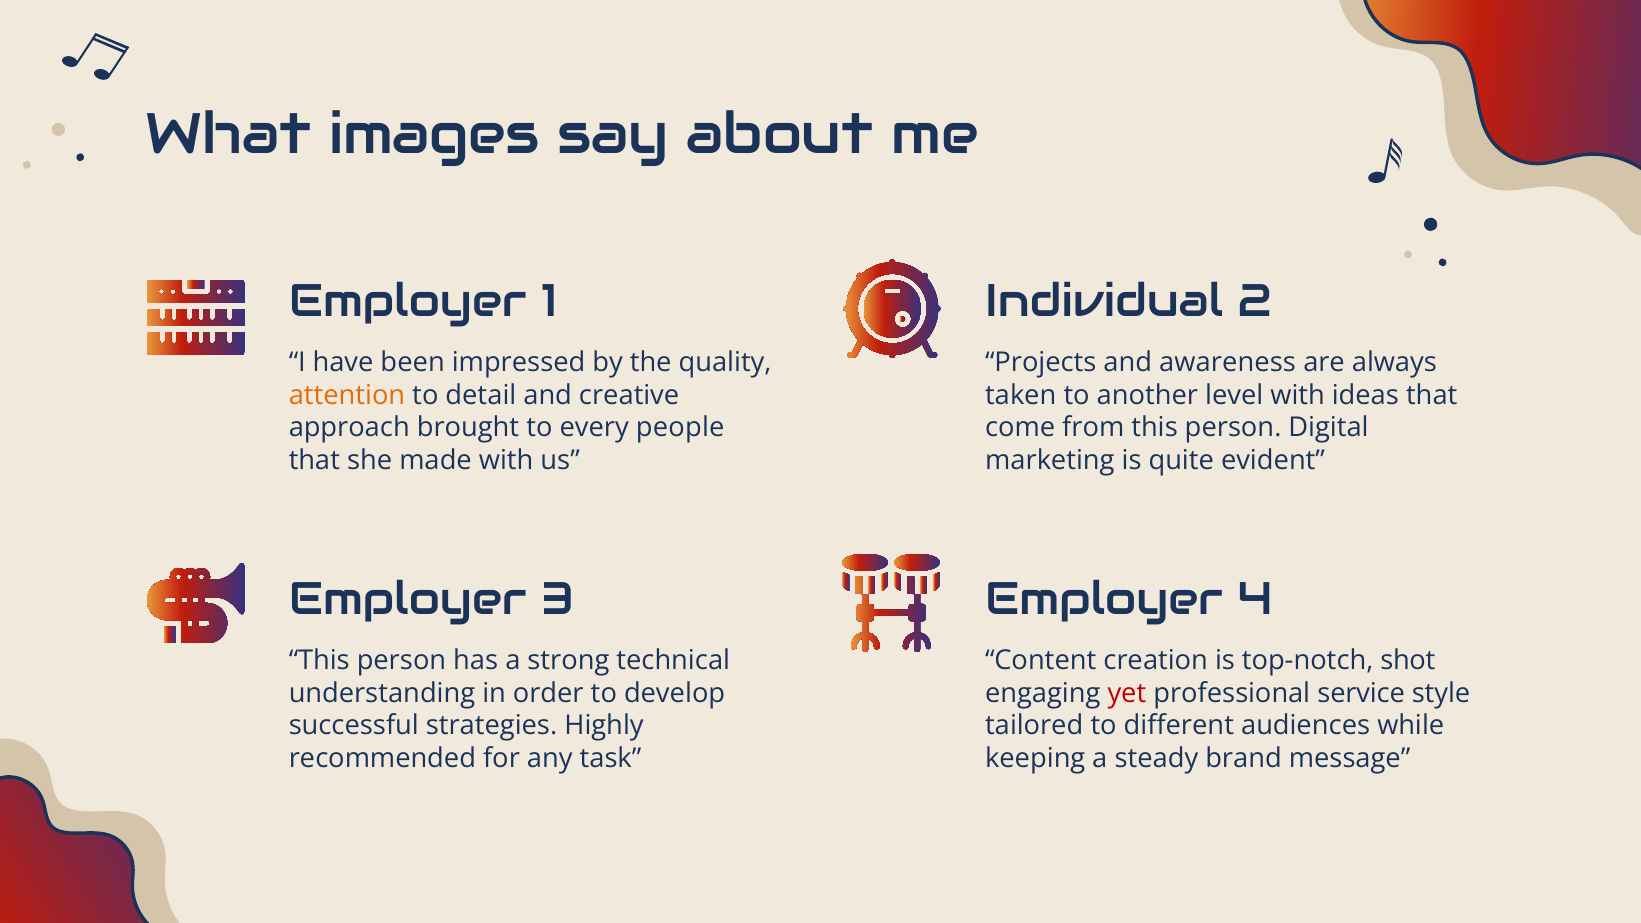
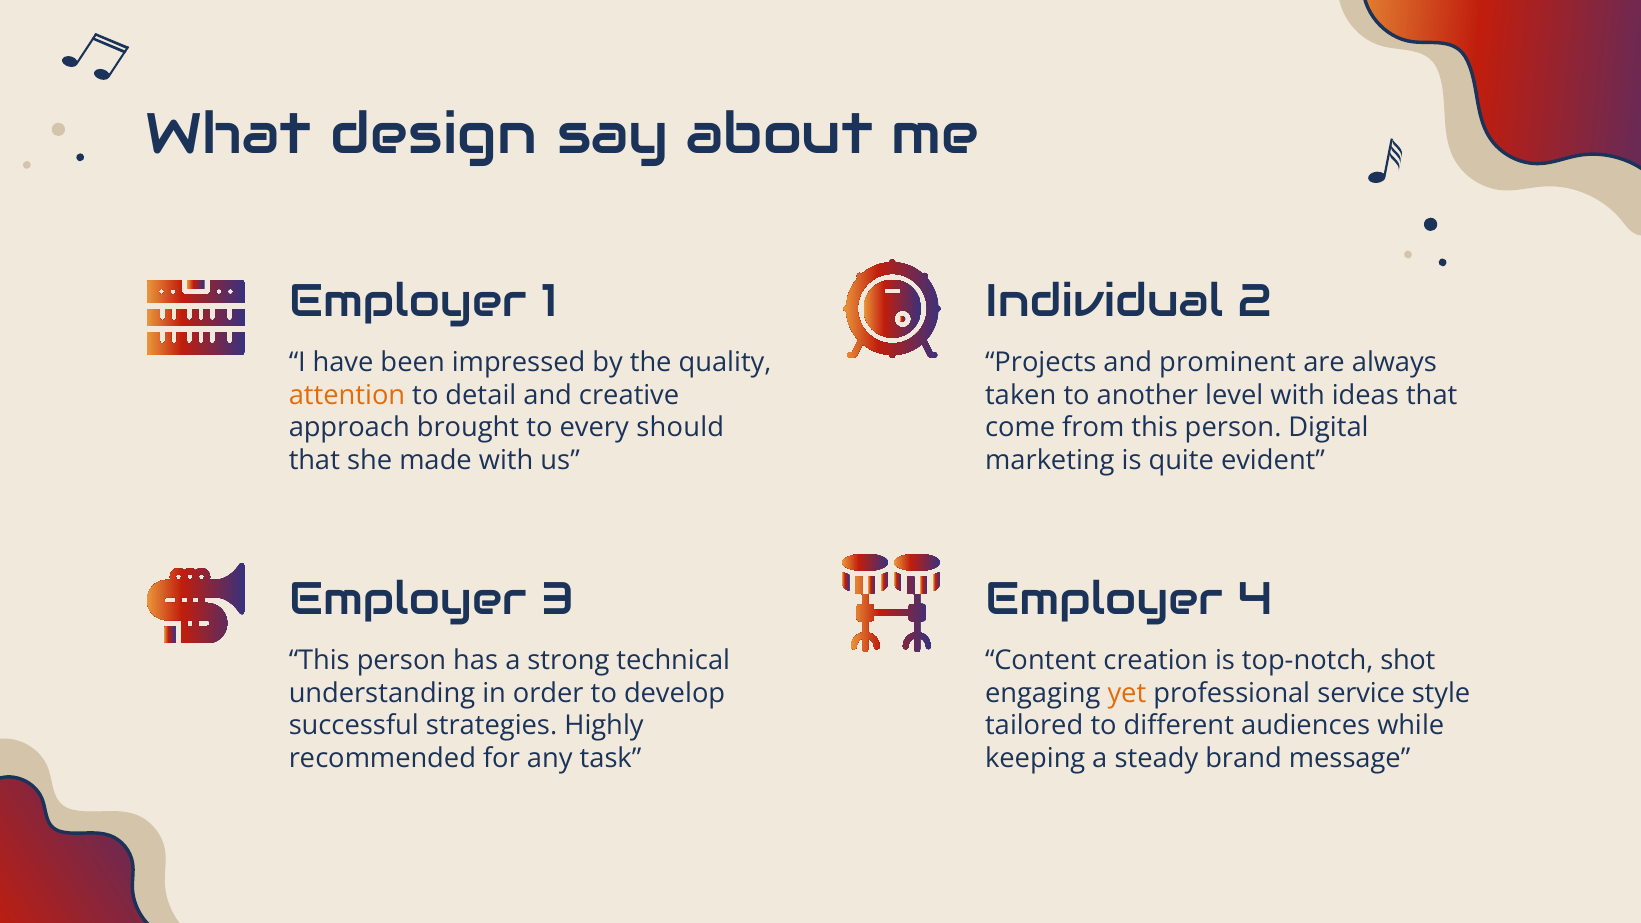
images: images -> design (434, 134)
awareness: awareness -> prominent (1227, 362)
people: people -> should (680, 428)
yet colour: red -> orange (1127, 693)
